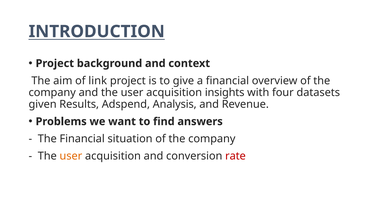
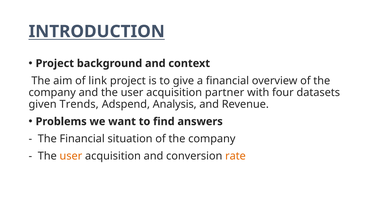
insights: insights -> partner (225, 92)
Results: Results -> Trends (79, 104)
rate colour: red -> orange (235, 156)
